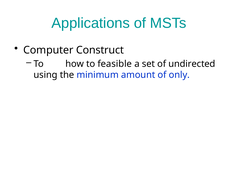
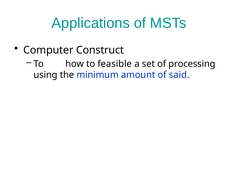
undirected: undirected -> processing (192, 64)
only: only -> said (179, 75)
